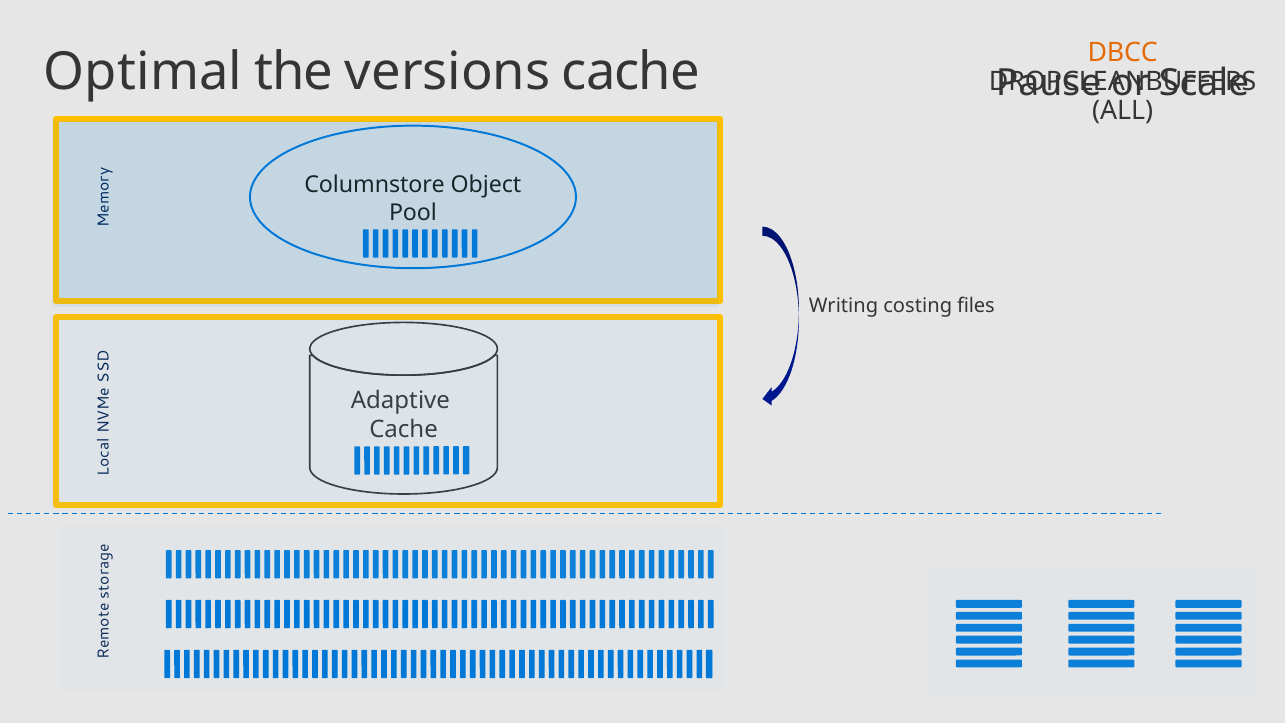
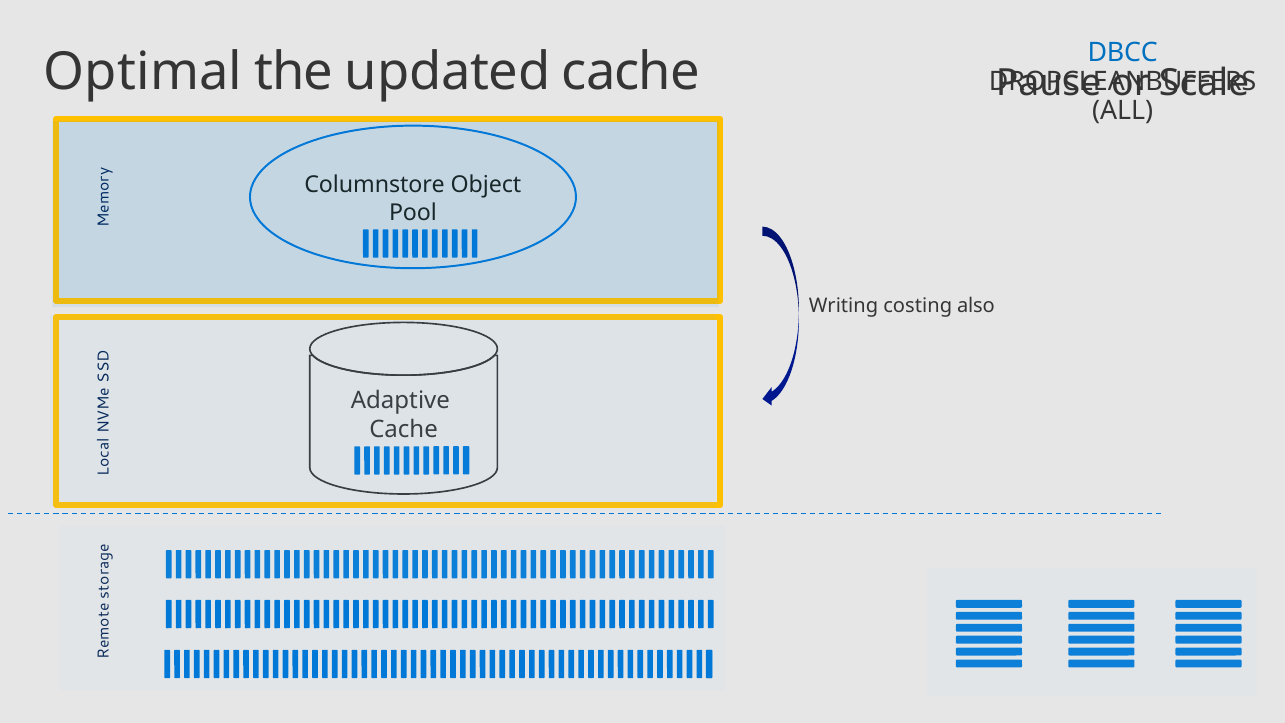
DBCC colour: orange -> blue (1123, 53)
versions: versions -> updated (448, 72)
files: files -> also (976, 306)
